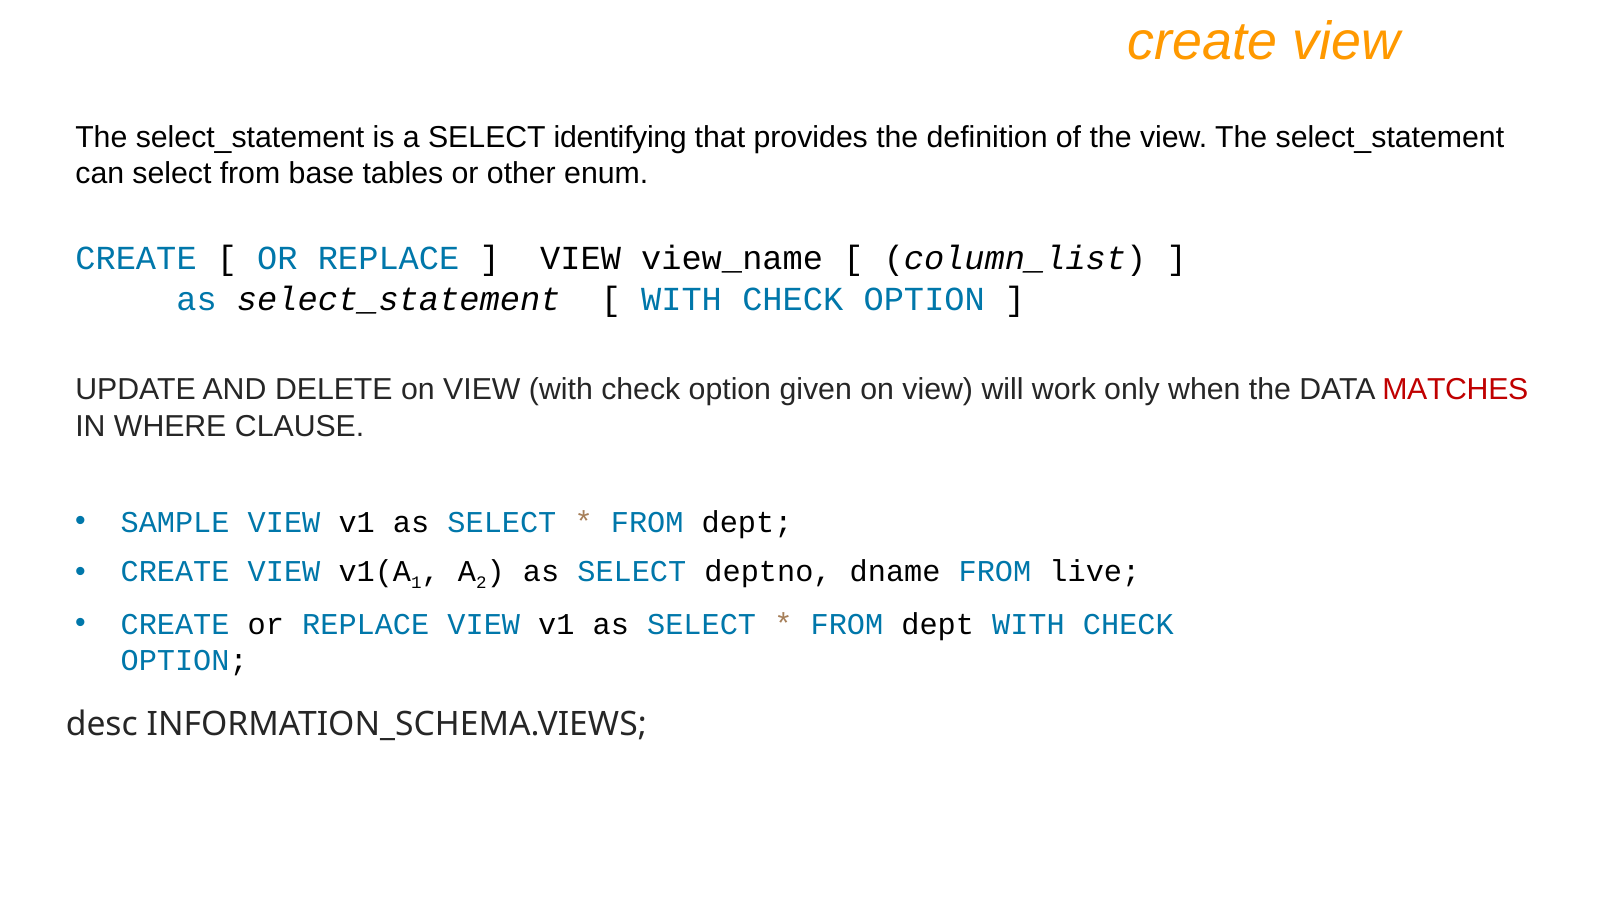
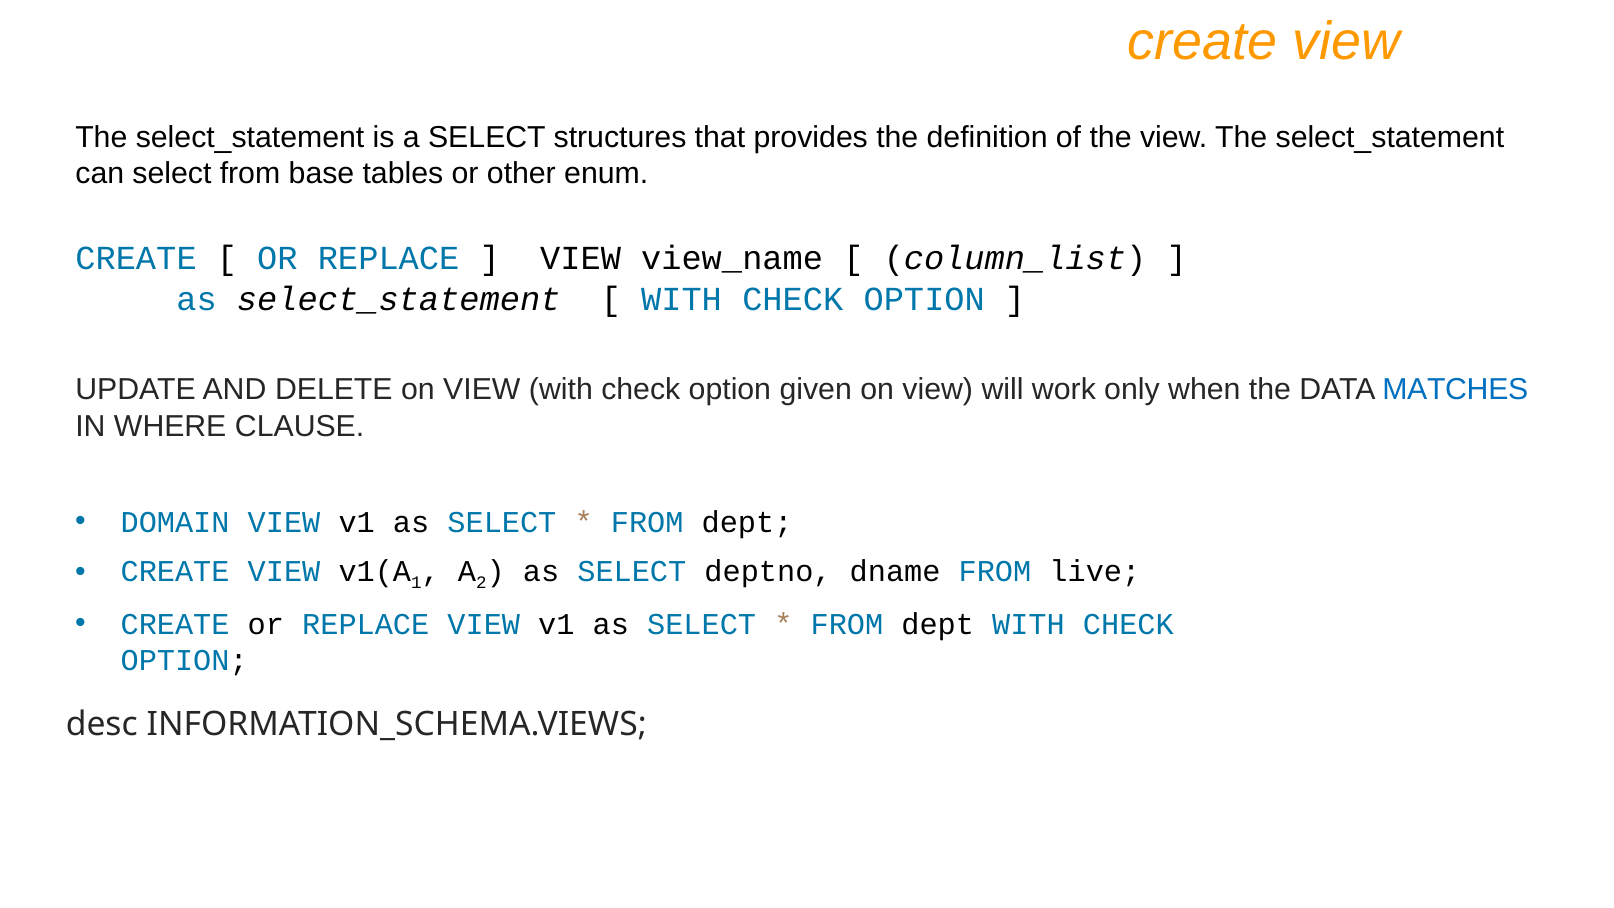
identifying: identifying -> structures (620, 137)
MATCHES colour: red -> blue (1455, 390)
SAMPLE: SAMPLE -> DOMAIN (175, 523)
